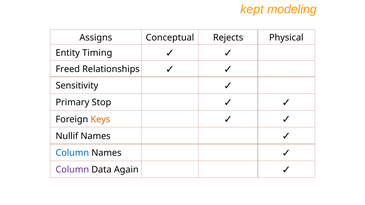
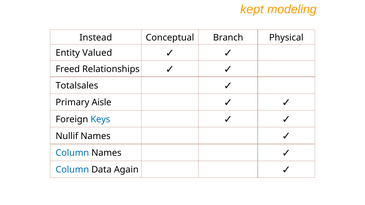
Assigns: Assigns -> Instead (96, 38)
Rejects: Rejects -> Branch (228, 38)
Timing: Timing -> Valued (97, 53)
Sensitivity: Sensitivity -> Totalsales (77, 86)
Stop: Stop -> Aisle (102, 103)
Keys colour: orange -> blue (100, 119)
Column colour: purple -> blue (72, 170)
